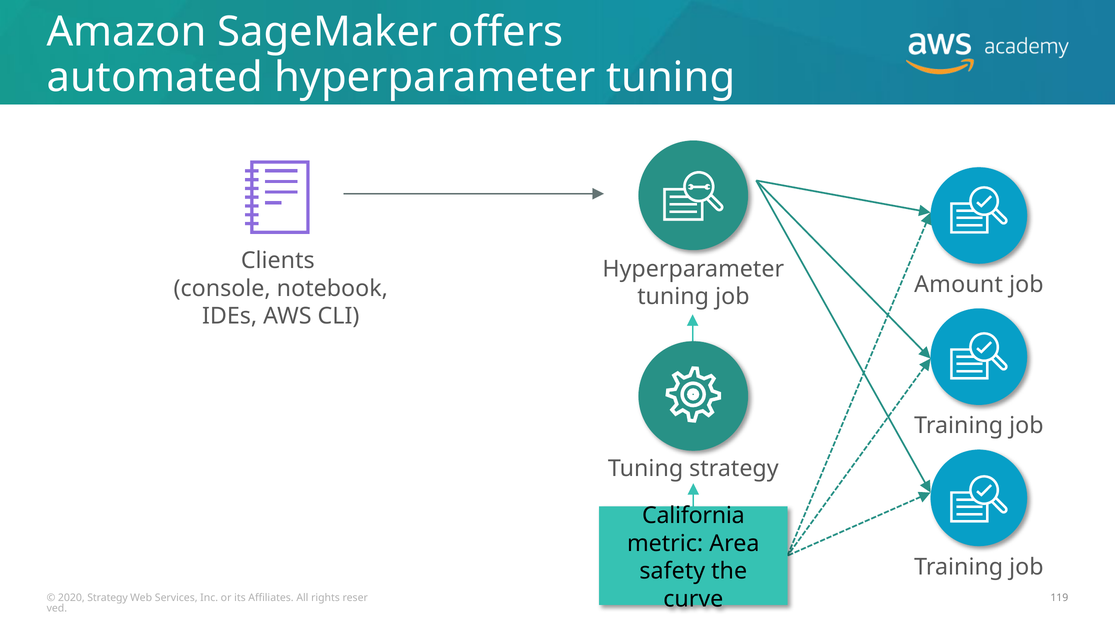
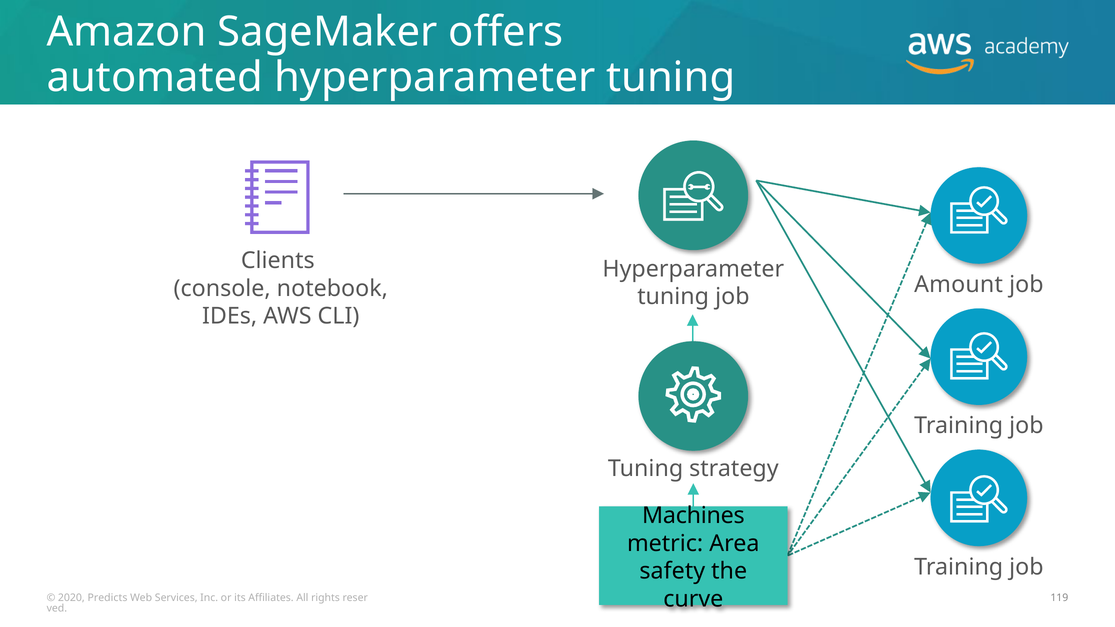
California: California -> Machines (693, 516)
2020 Strategy: Strategy -> Predicts (107, 598)
